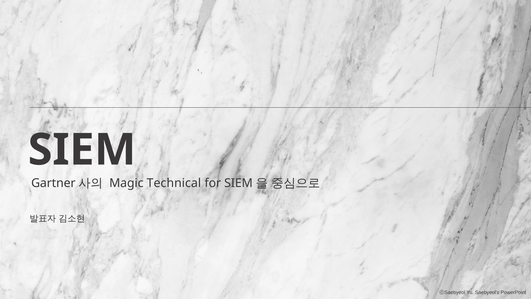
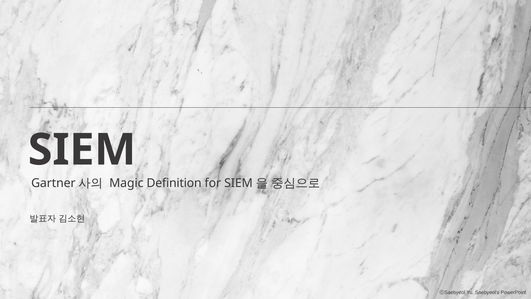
Technical: Technical -> Definition (174, 183)
